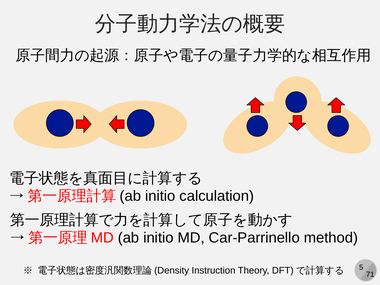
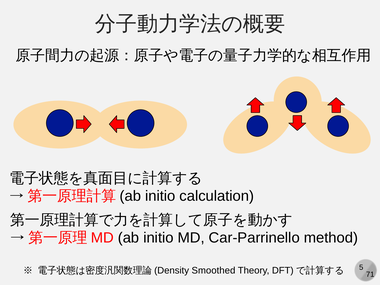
Instruction: Instruction -> Smoothed (213, 270)
